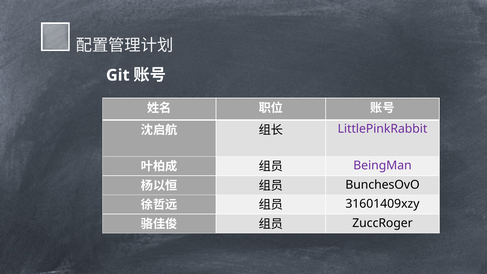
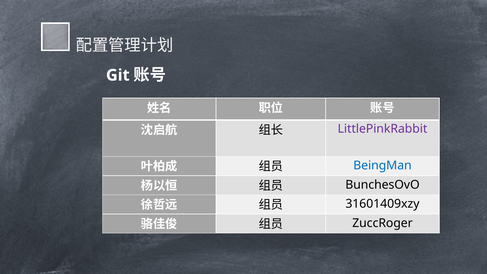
BeingMan colour: purple -> blue (382, 165)
